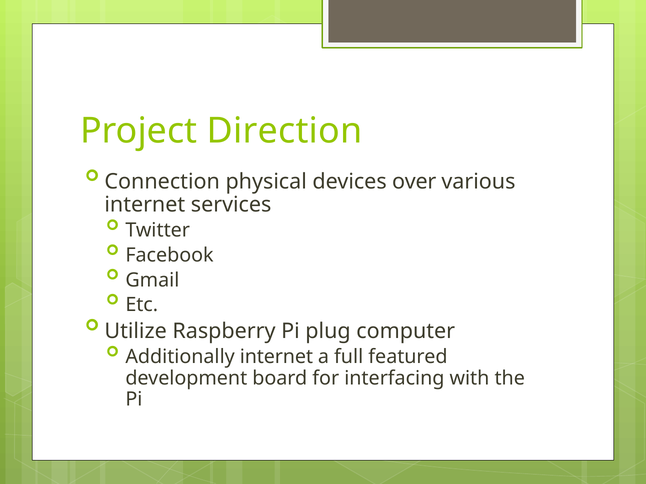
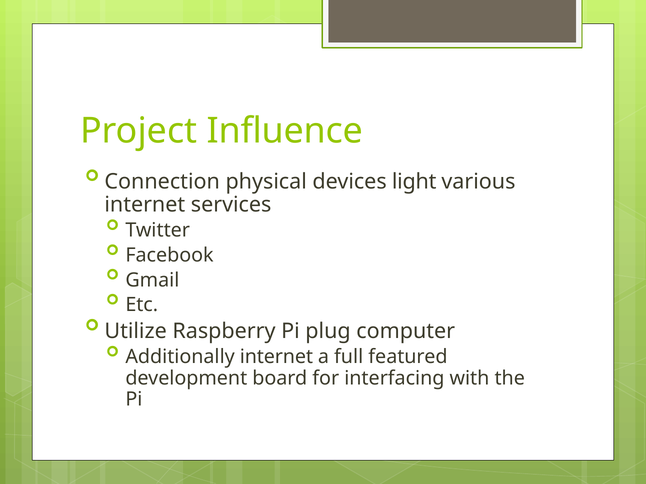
Direction: Direction -> Influence (285, 131)
over: over -> light (414, 182)
